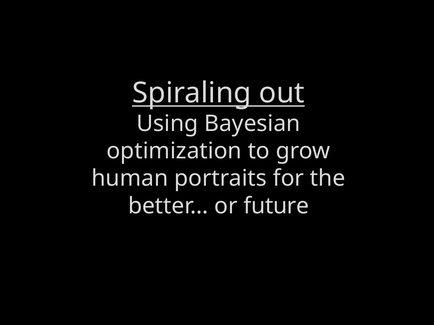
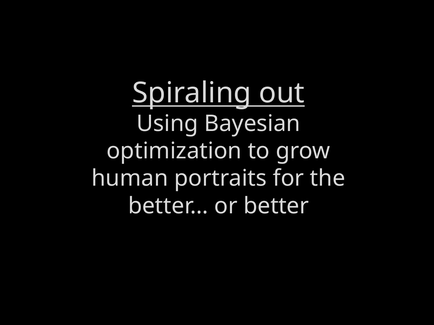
future: future -> better (276, 206)
